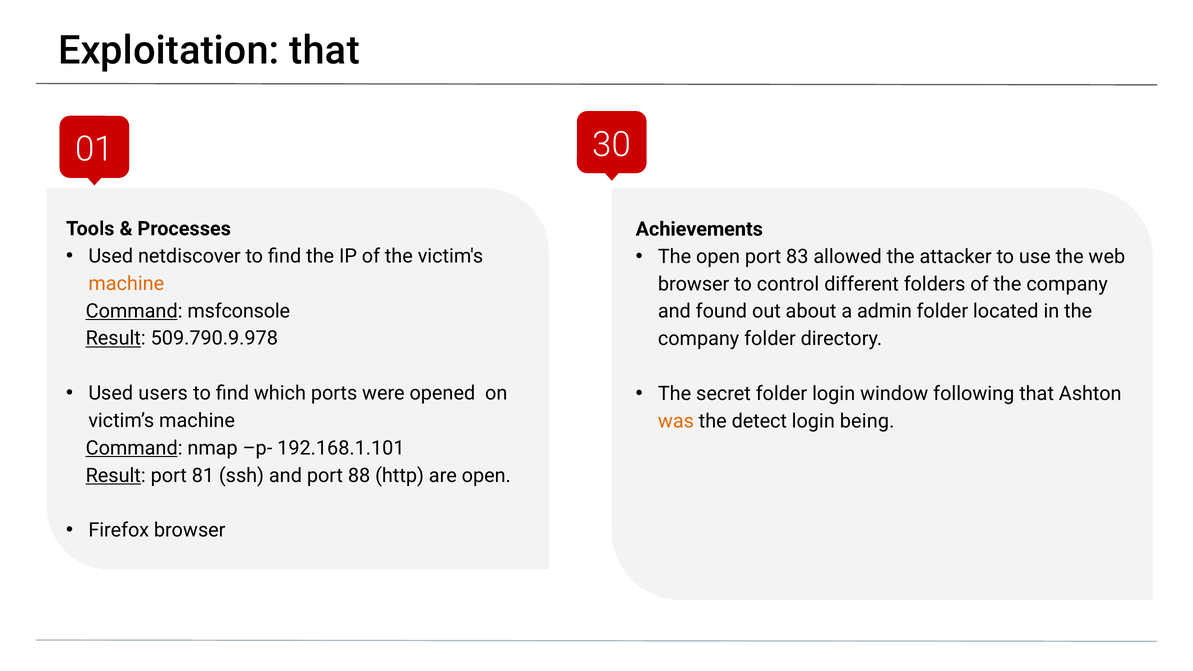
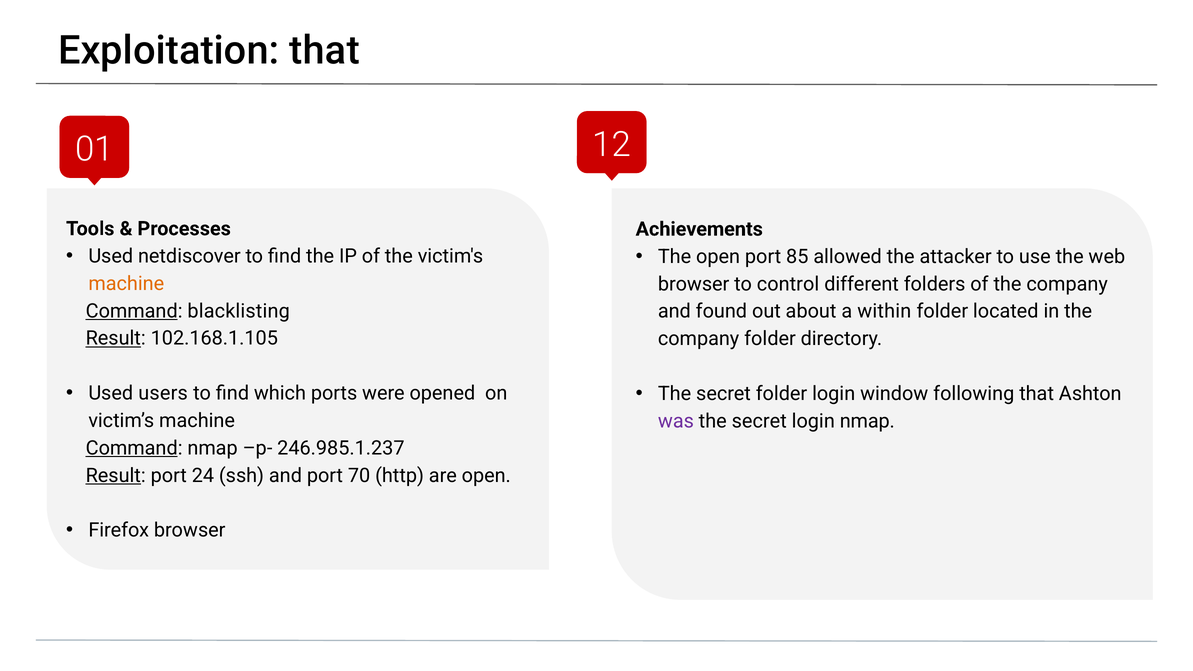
30: 30 -> 12 (612, 145)
83: 83 -> 85 (797, 257)
msfconsole: msfconsole -> blacklisting (239, 311)
admin: admin -> within (884, 311)
509.790.9.978: 509.790.9.978 -> 102.168.1.105 (214, 338)
was colour: orange -> purple (676, 421)
detect: detect -> secret (759, 421)
login being: being -> nmap (867, 421)
192.168.1.101: 192.168.1.101 -> 246.985.1.237 (341, 448)
81: 81 -> 24 (203, 476)
88: 88 -> 70 (359, 476)
